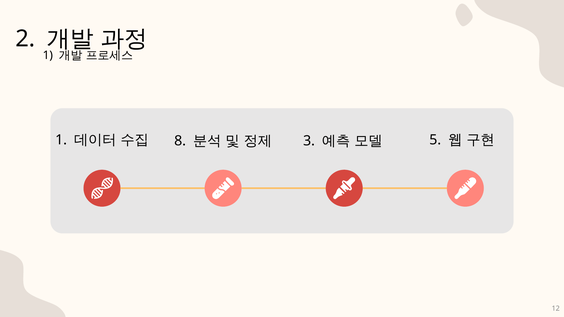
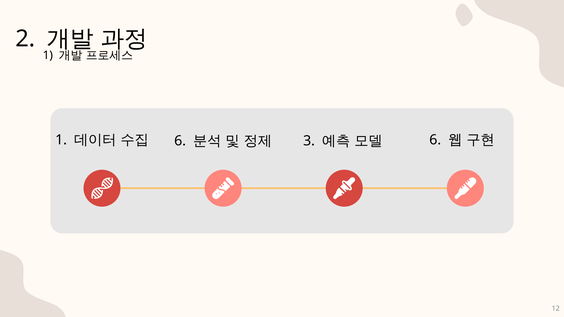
8: 8 -> 6 (180, 141)
5: 5 -> 6 (435, 140)
